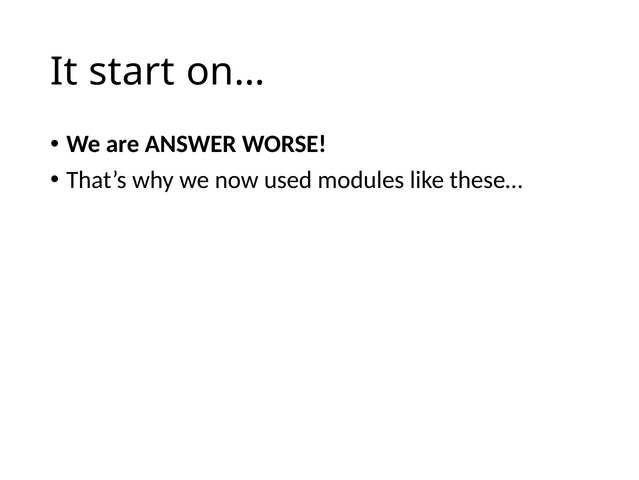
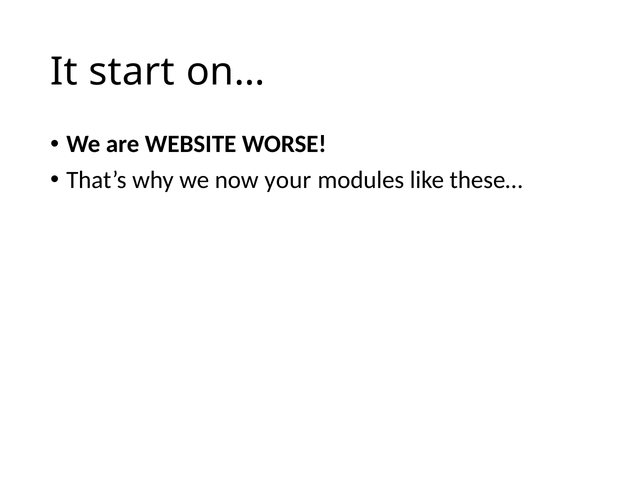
ANSWER: ANSWER -> WEBSITE (191, 144)
used: used -> your (288, 180)
